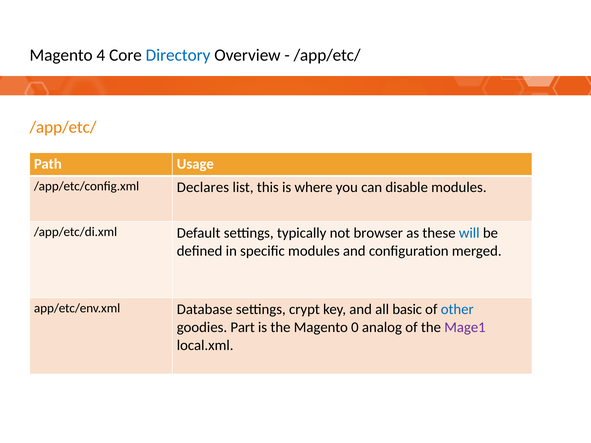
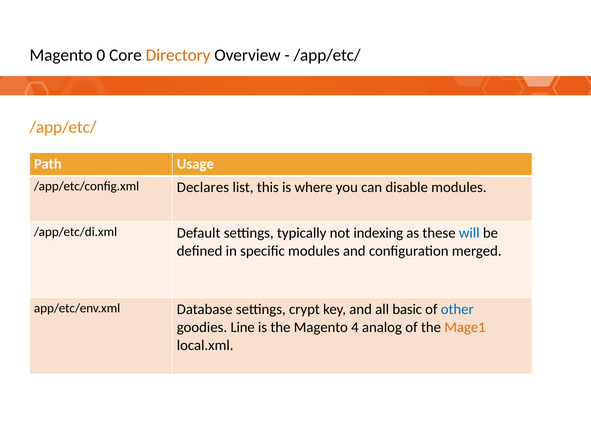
4: 4 -> 0 (101, 55)
Directory colour: blue -> orange (178, 55)
browser: browser -> indexing (378, 233)
Part: Part -> Line (243, 327)
0: 0 -> 4 (355, 327)
Mage1 colour: purple -> orange (465, 327)
